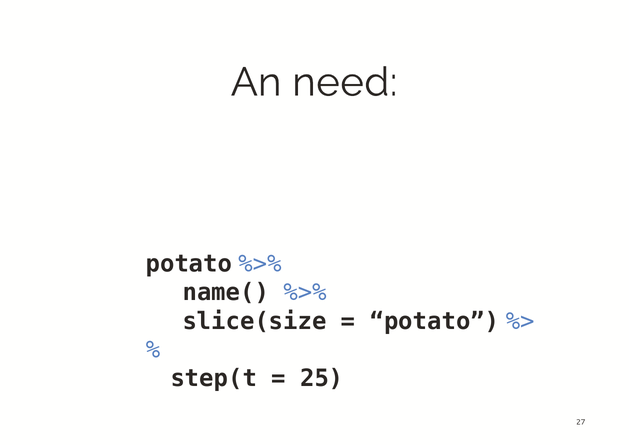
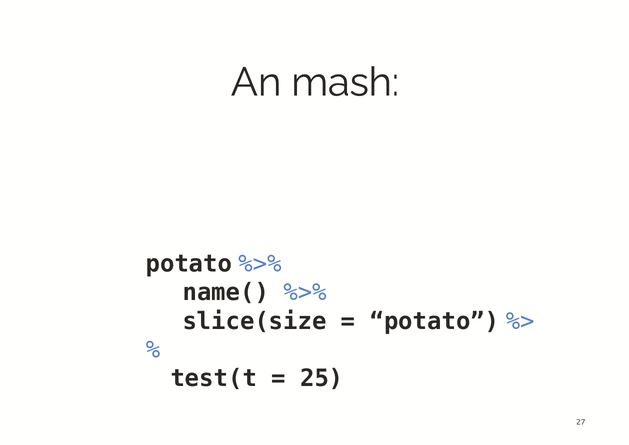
need: need -> mash (345, 82)
step(t: step(t -> test(t (214, 378)
